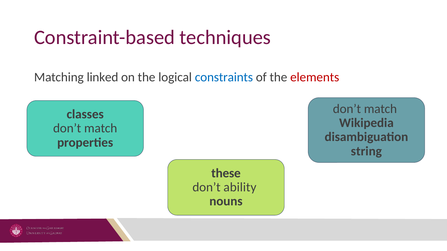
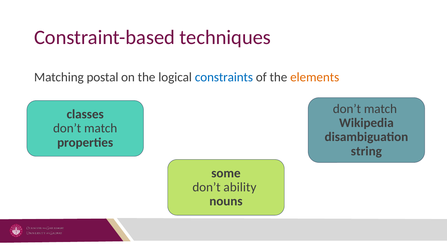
linked: linked -> postal (103, 77)
elements colour: red -> orange (315, 77)
these: these -> some (226, 174)
